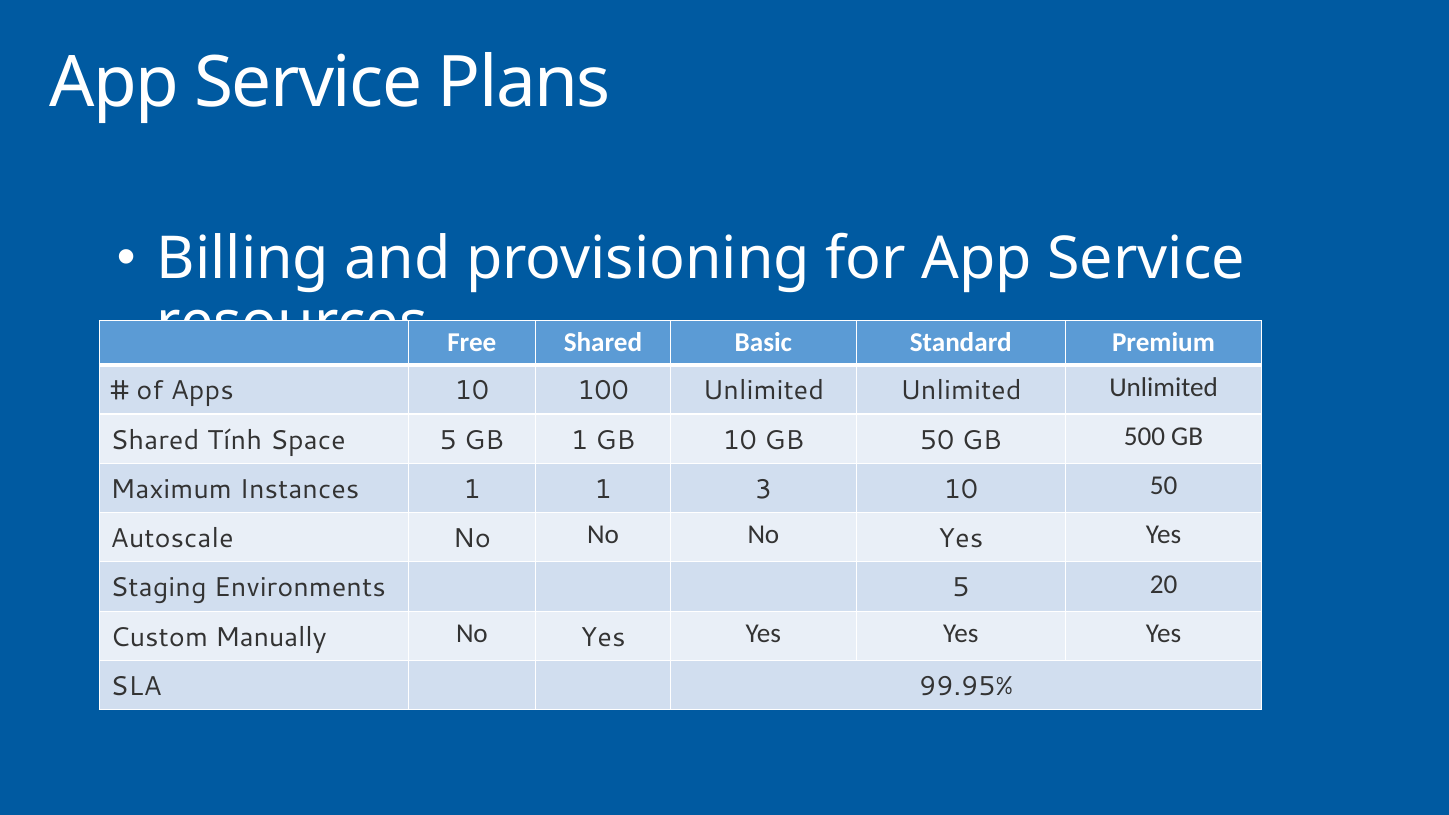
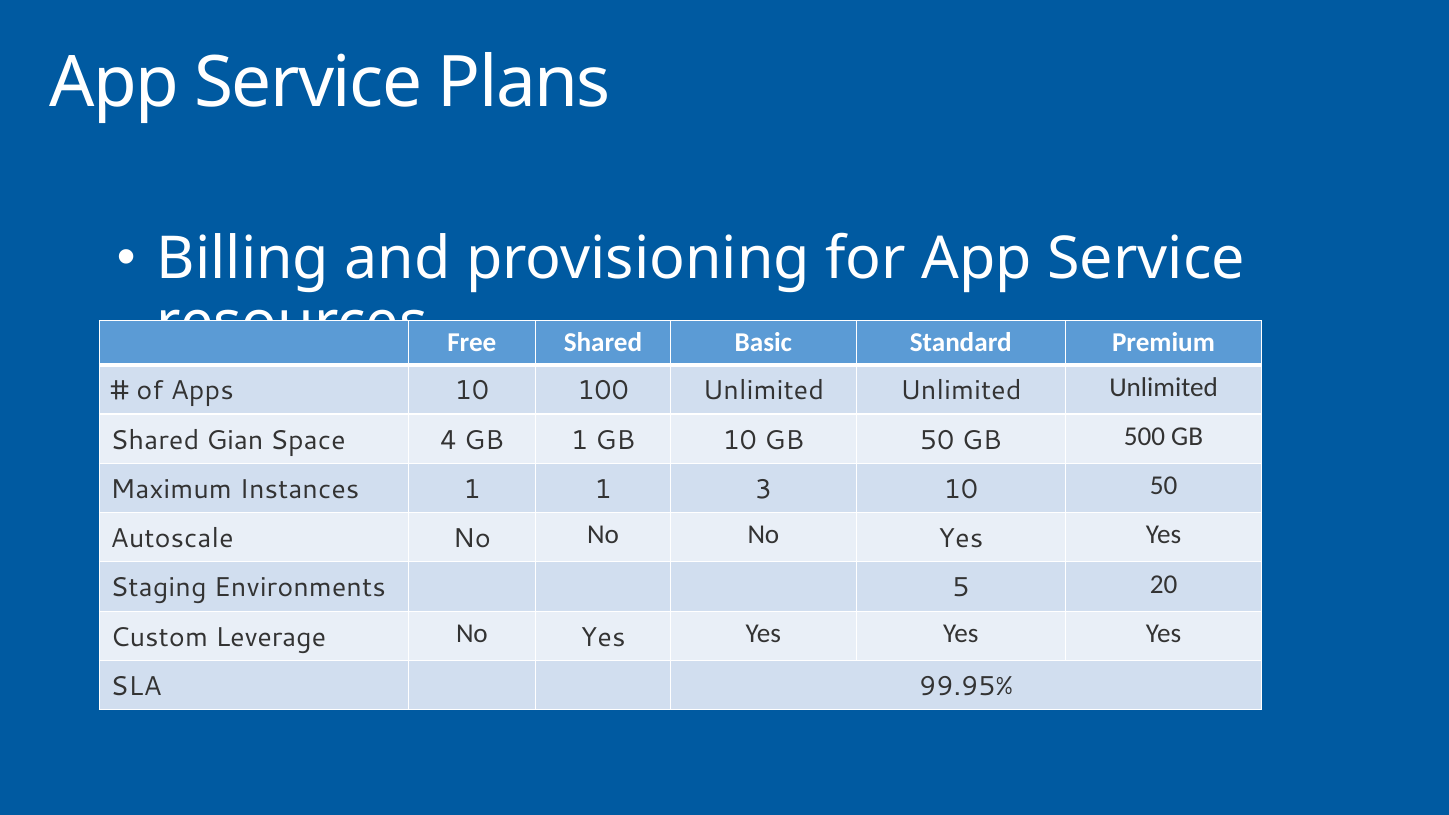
Tính: Tính -> Gian (235, 440)
Space 5: 5 -> 4 (448, 440)
Manually: Manually -> Leverage (271, 637)
